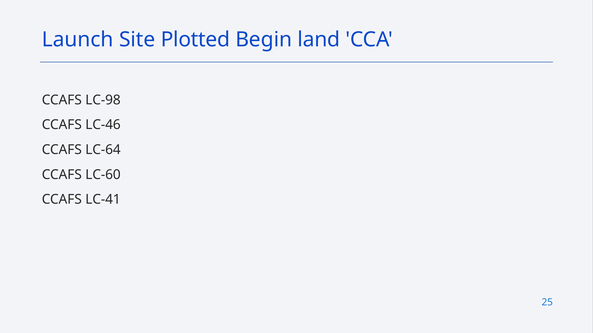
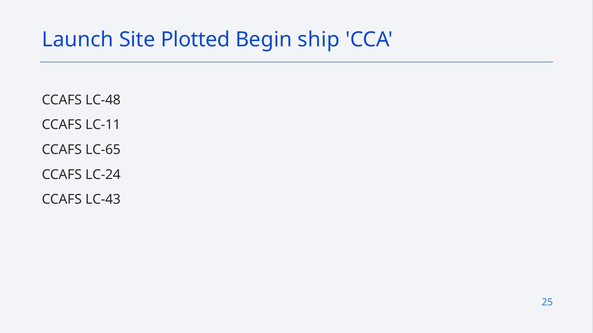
land: land -> ship (319, 40)
LC-98: LC-98 -> LC-48 (103, 100)
LC-46: LC-46 -> LC-11 (103, 125)
LC-64: LC-64 -> LC-65 (103, 150)
LC-60: LC-60 -> LC-24 (103, 175)
LC-41: LC-41 -> LC-43 (103, 200)
